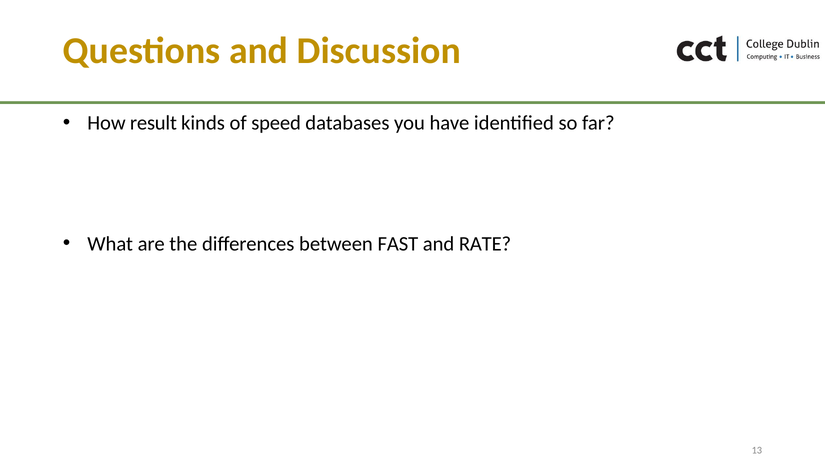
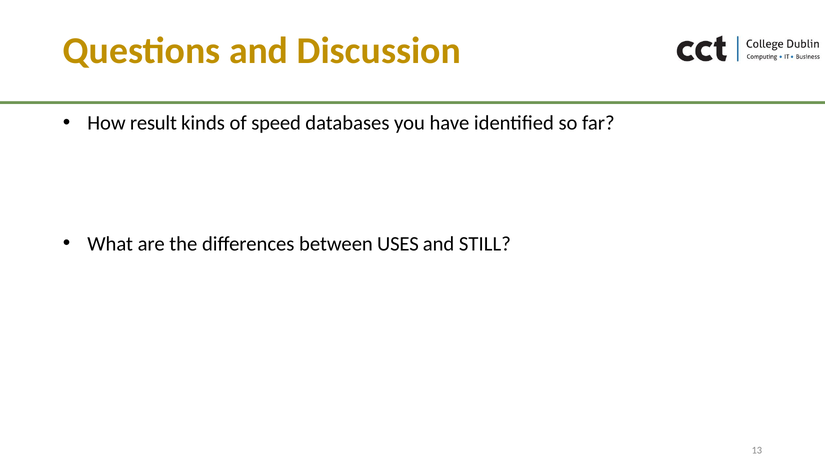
FAST: FAST -> USES (398, 244)
RATE: RATE -> STILL (485, 244)
